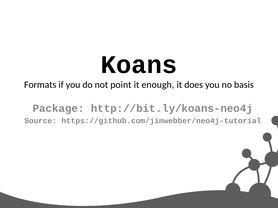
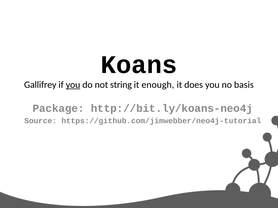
Formats: Formats -> Gallifrey (40, 85)
you underline: none -> present (73, 85)
point: point -> string (121, 85)
